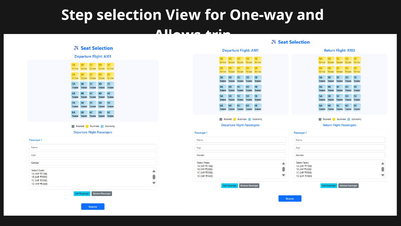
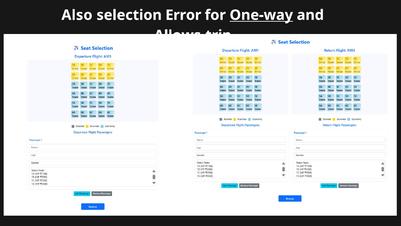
Step: Step -> Also (77, 15)
View: View -> Error (183, 15)
One-way underline: none -> present (261, 15)
